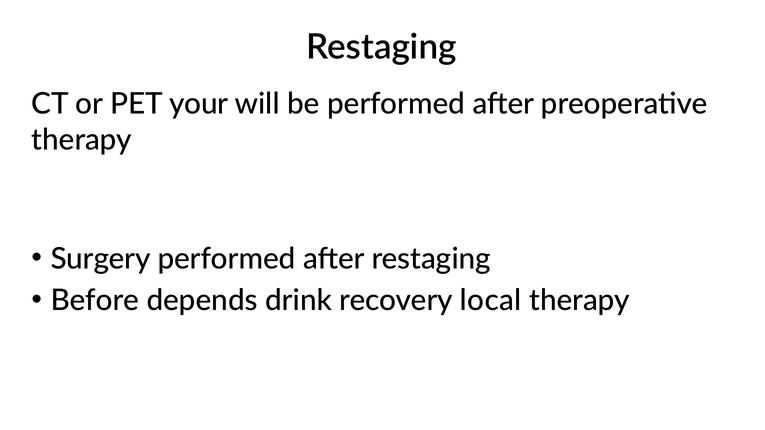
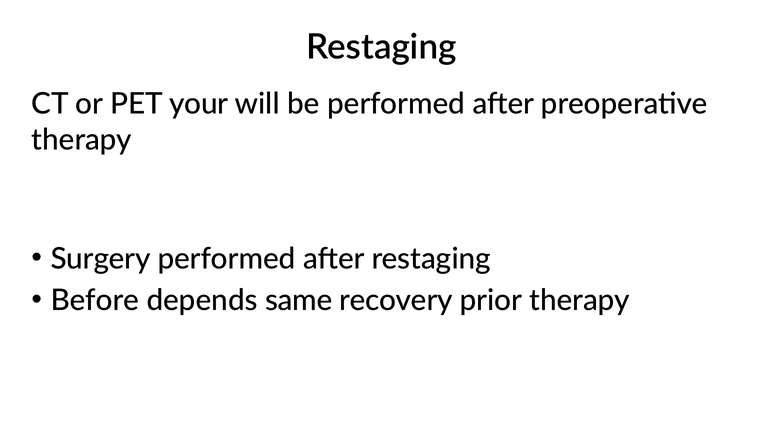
drink: drink -> same (299, 301)
local: local -> prior (491, 301)
